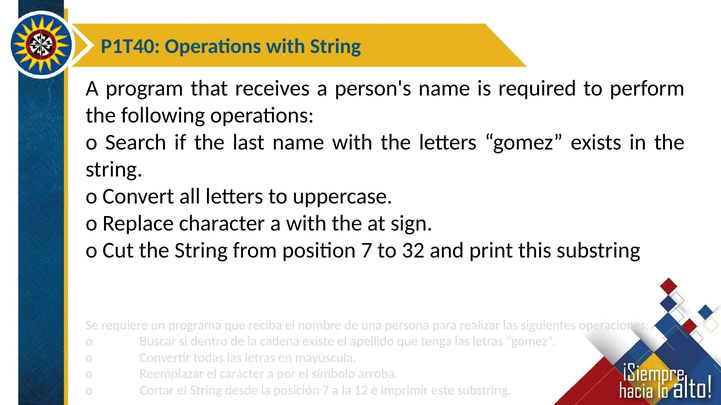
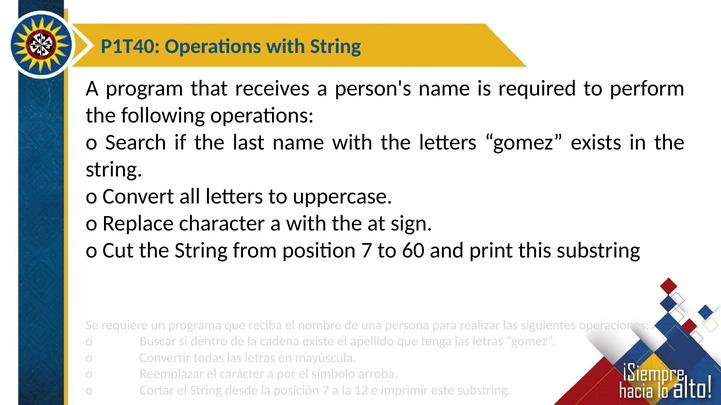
32: 32 -> 60 (413, 251)
